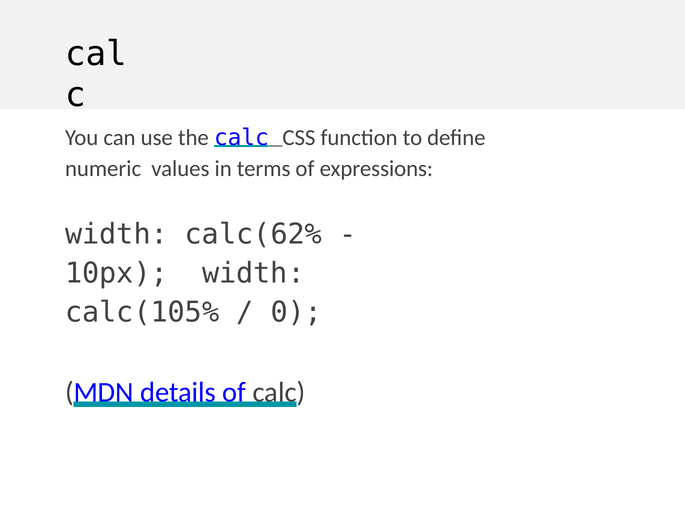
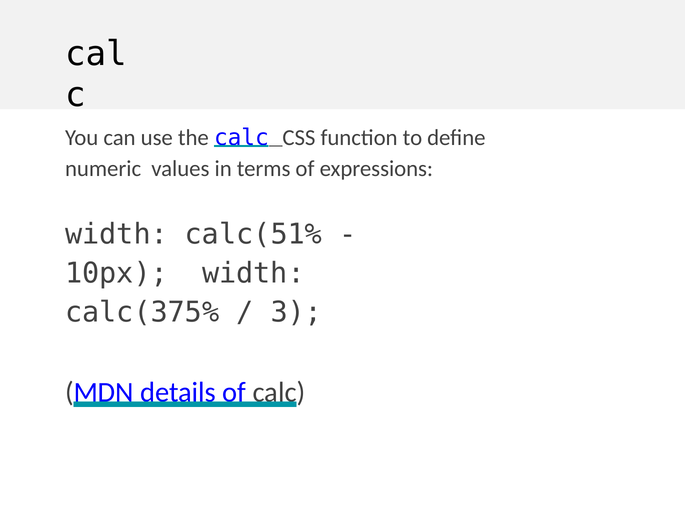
calc(62%: calc(62% -> calc(51% (253, 234)
calc(105%: calc(105% -> calc(375% (142, 312)
0: 0 -> 3 (296, 312)
